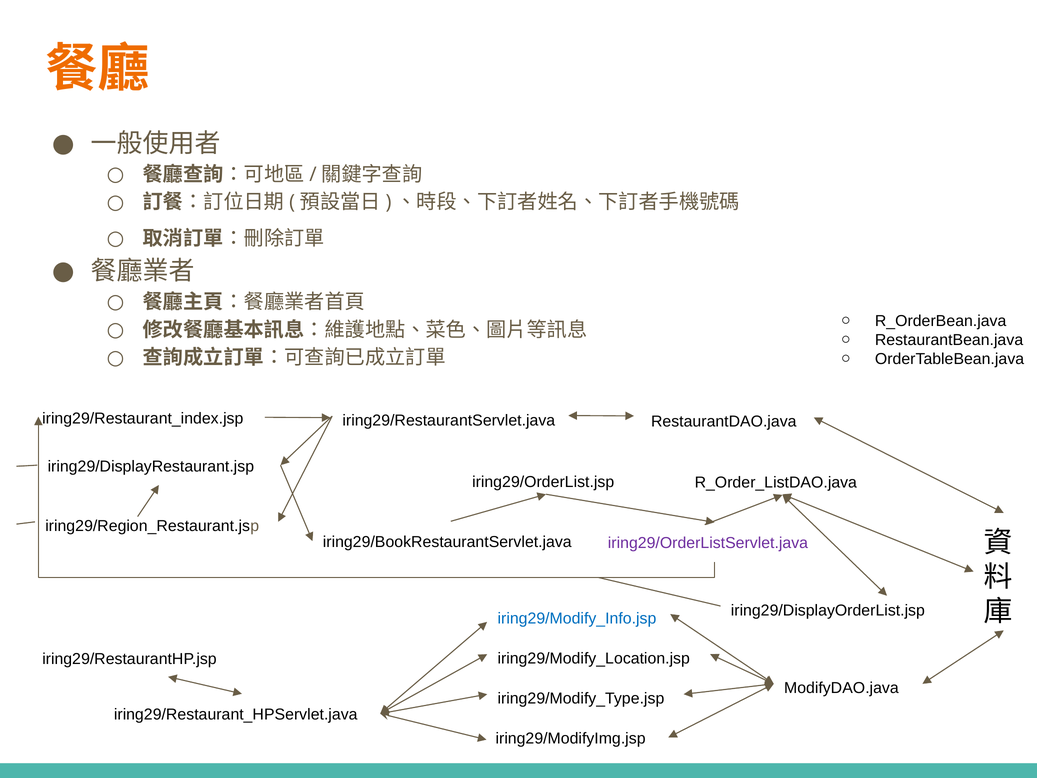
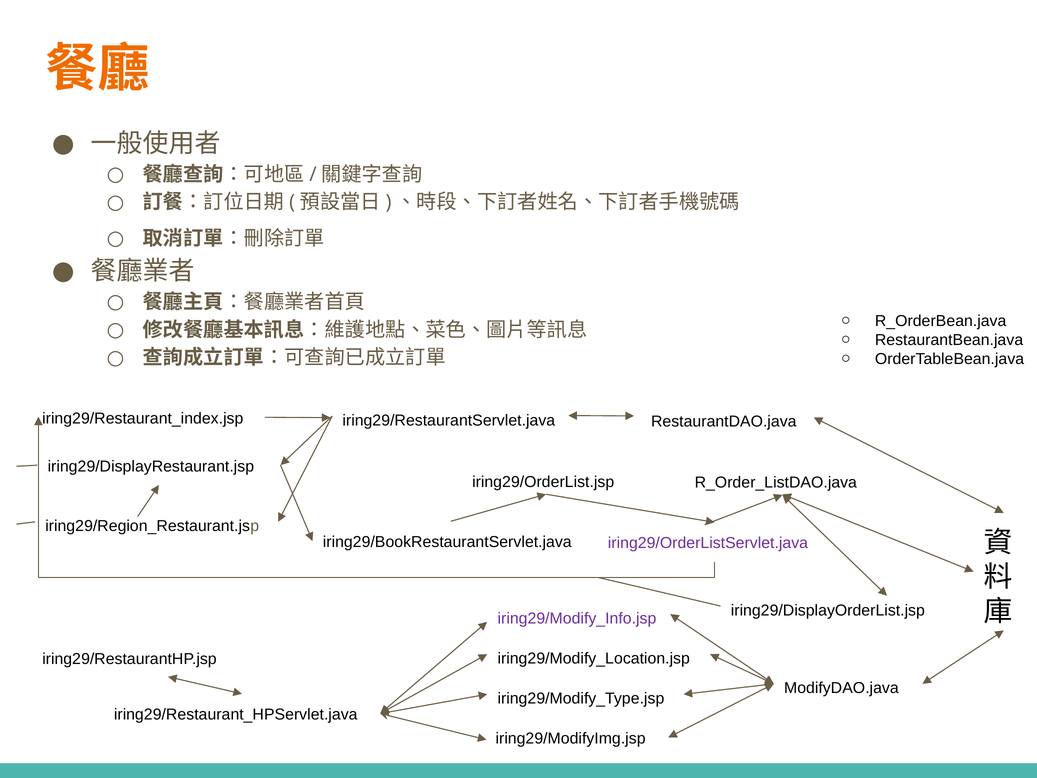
iring29/Modify_Info.jsp colour: blue -> purple (577, 618)
